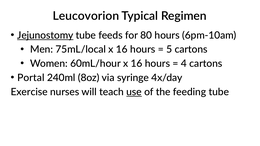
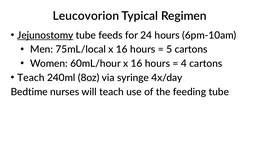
80: 80 -> 24 (146, 35)
Portal: Portal -> Teach (31, 78)
Exercise: Exercise -> Bedtime (29, 92)
use underline: present -> none (134, 92)
